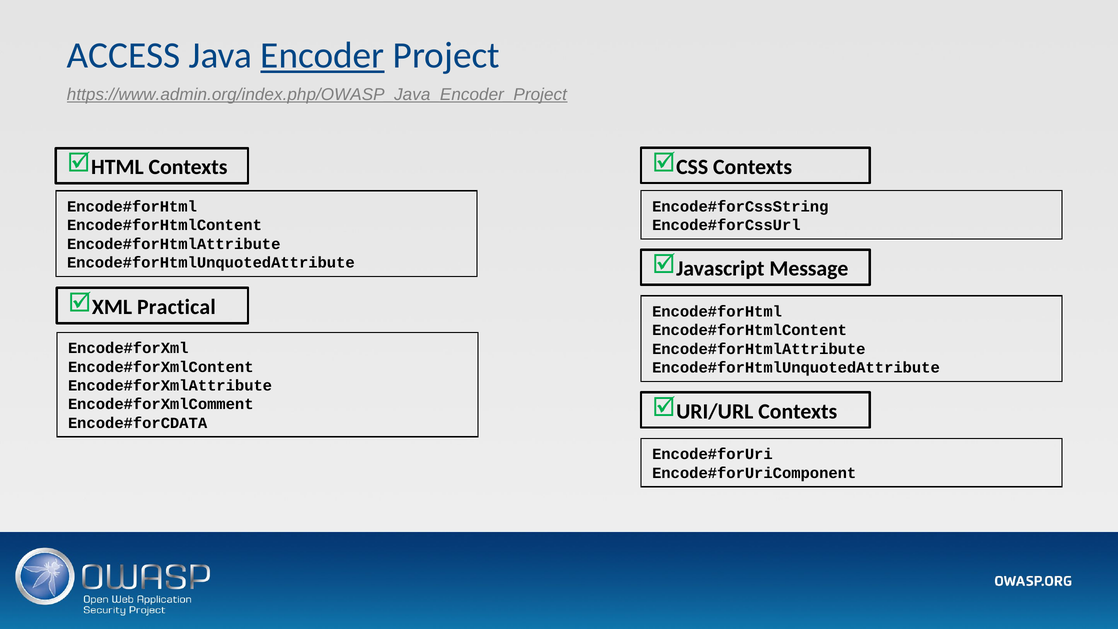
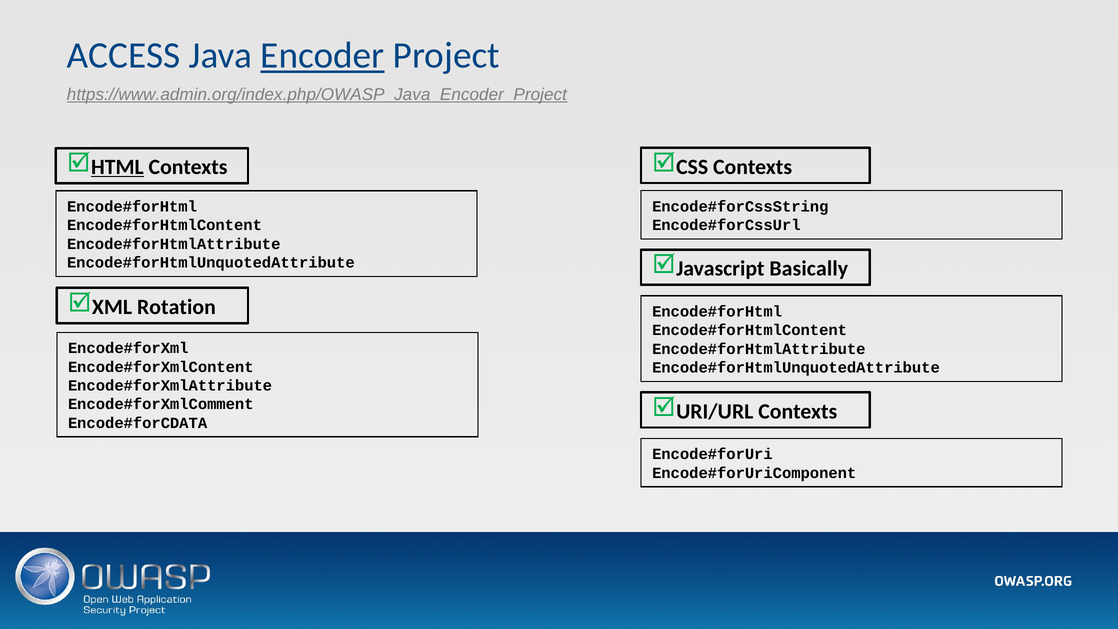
HTML underline: none -> present (117, 167)
Message: Message -> Basically (809, 269)
Practical: Practical -> Rotation (176, 307)
